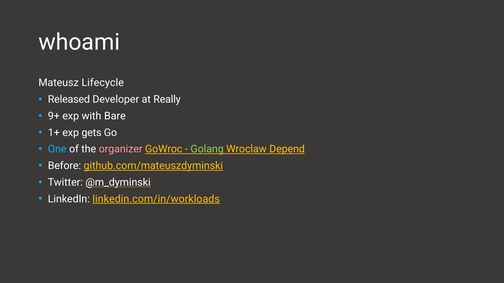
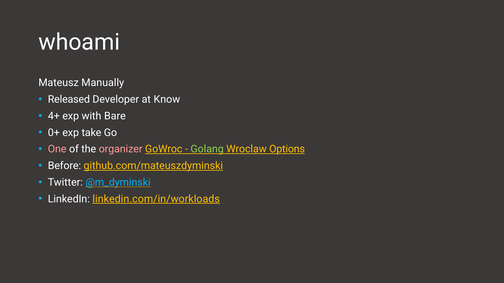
Lifecycle: Lifecycle -> Manually (103, 83)
Really: Really -> Know (167, 100)
9+: 9+ -> 4+ (54, 116)
1+: 1+ -> 0+ (54, 133)
gets: gets -> take (91, 133)
One colour: light blue -> pink (57, 149)
Depend: Depend -> Options (287, 149)
@m_dyminski colour: white -> light blue (118, 183)
